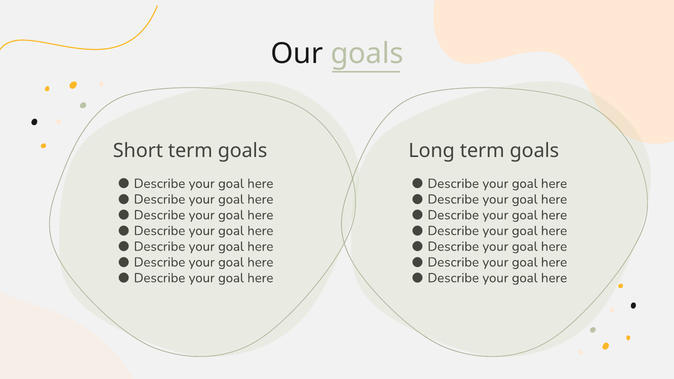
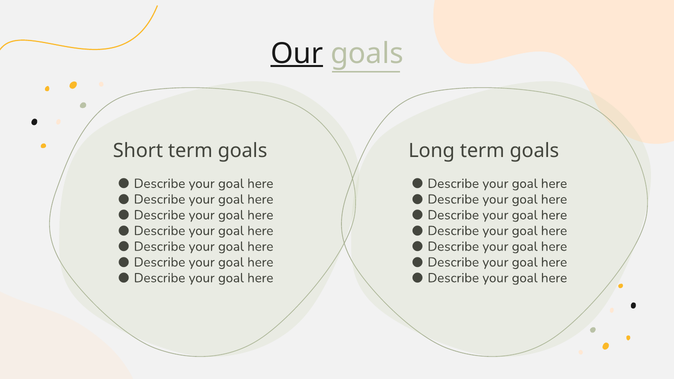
Our underline: none -> present (297, 54)
